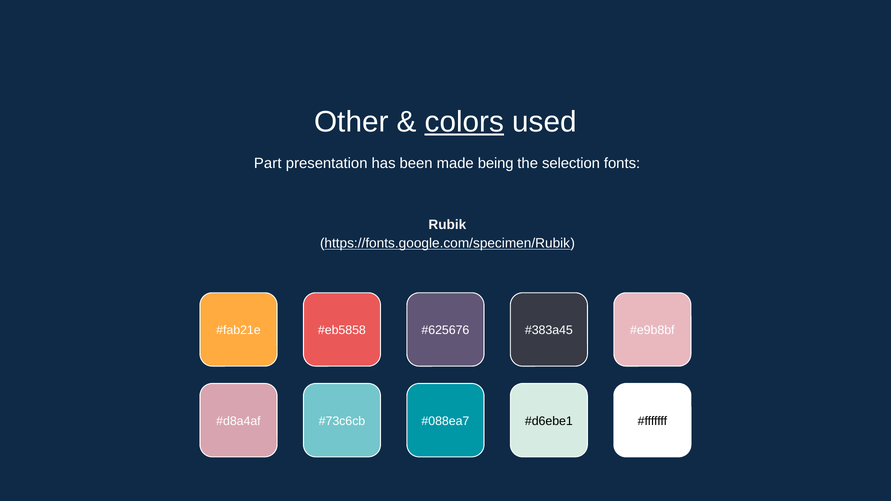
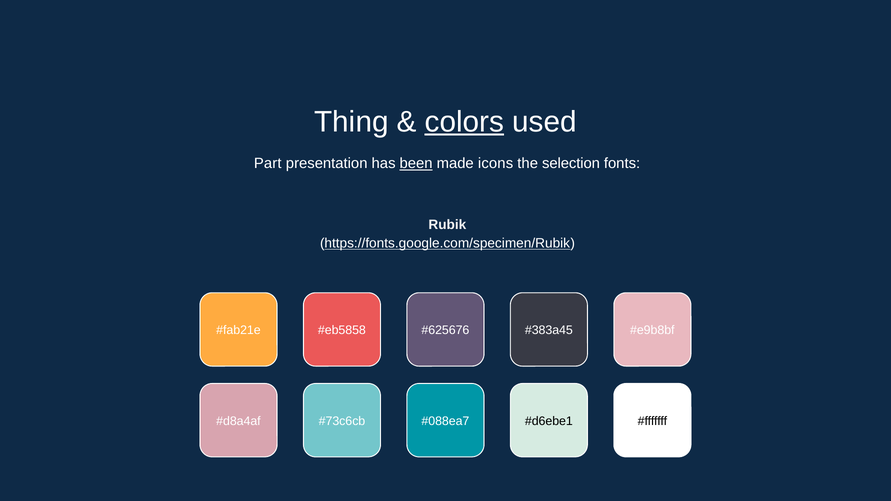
Other: Other -> Thing (351, 122)
been underline: none -> present (416, 164)
being: being -> icons (496, 164)
